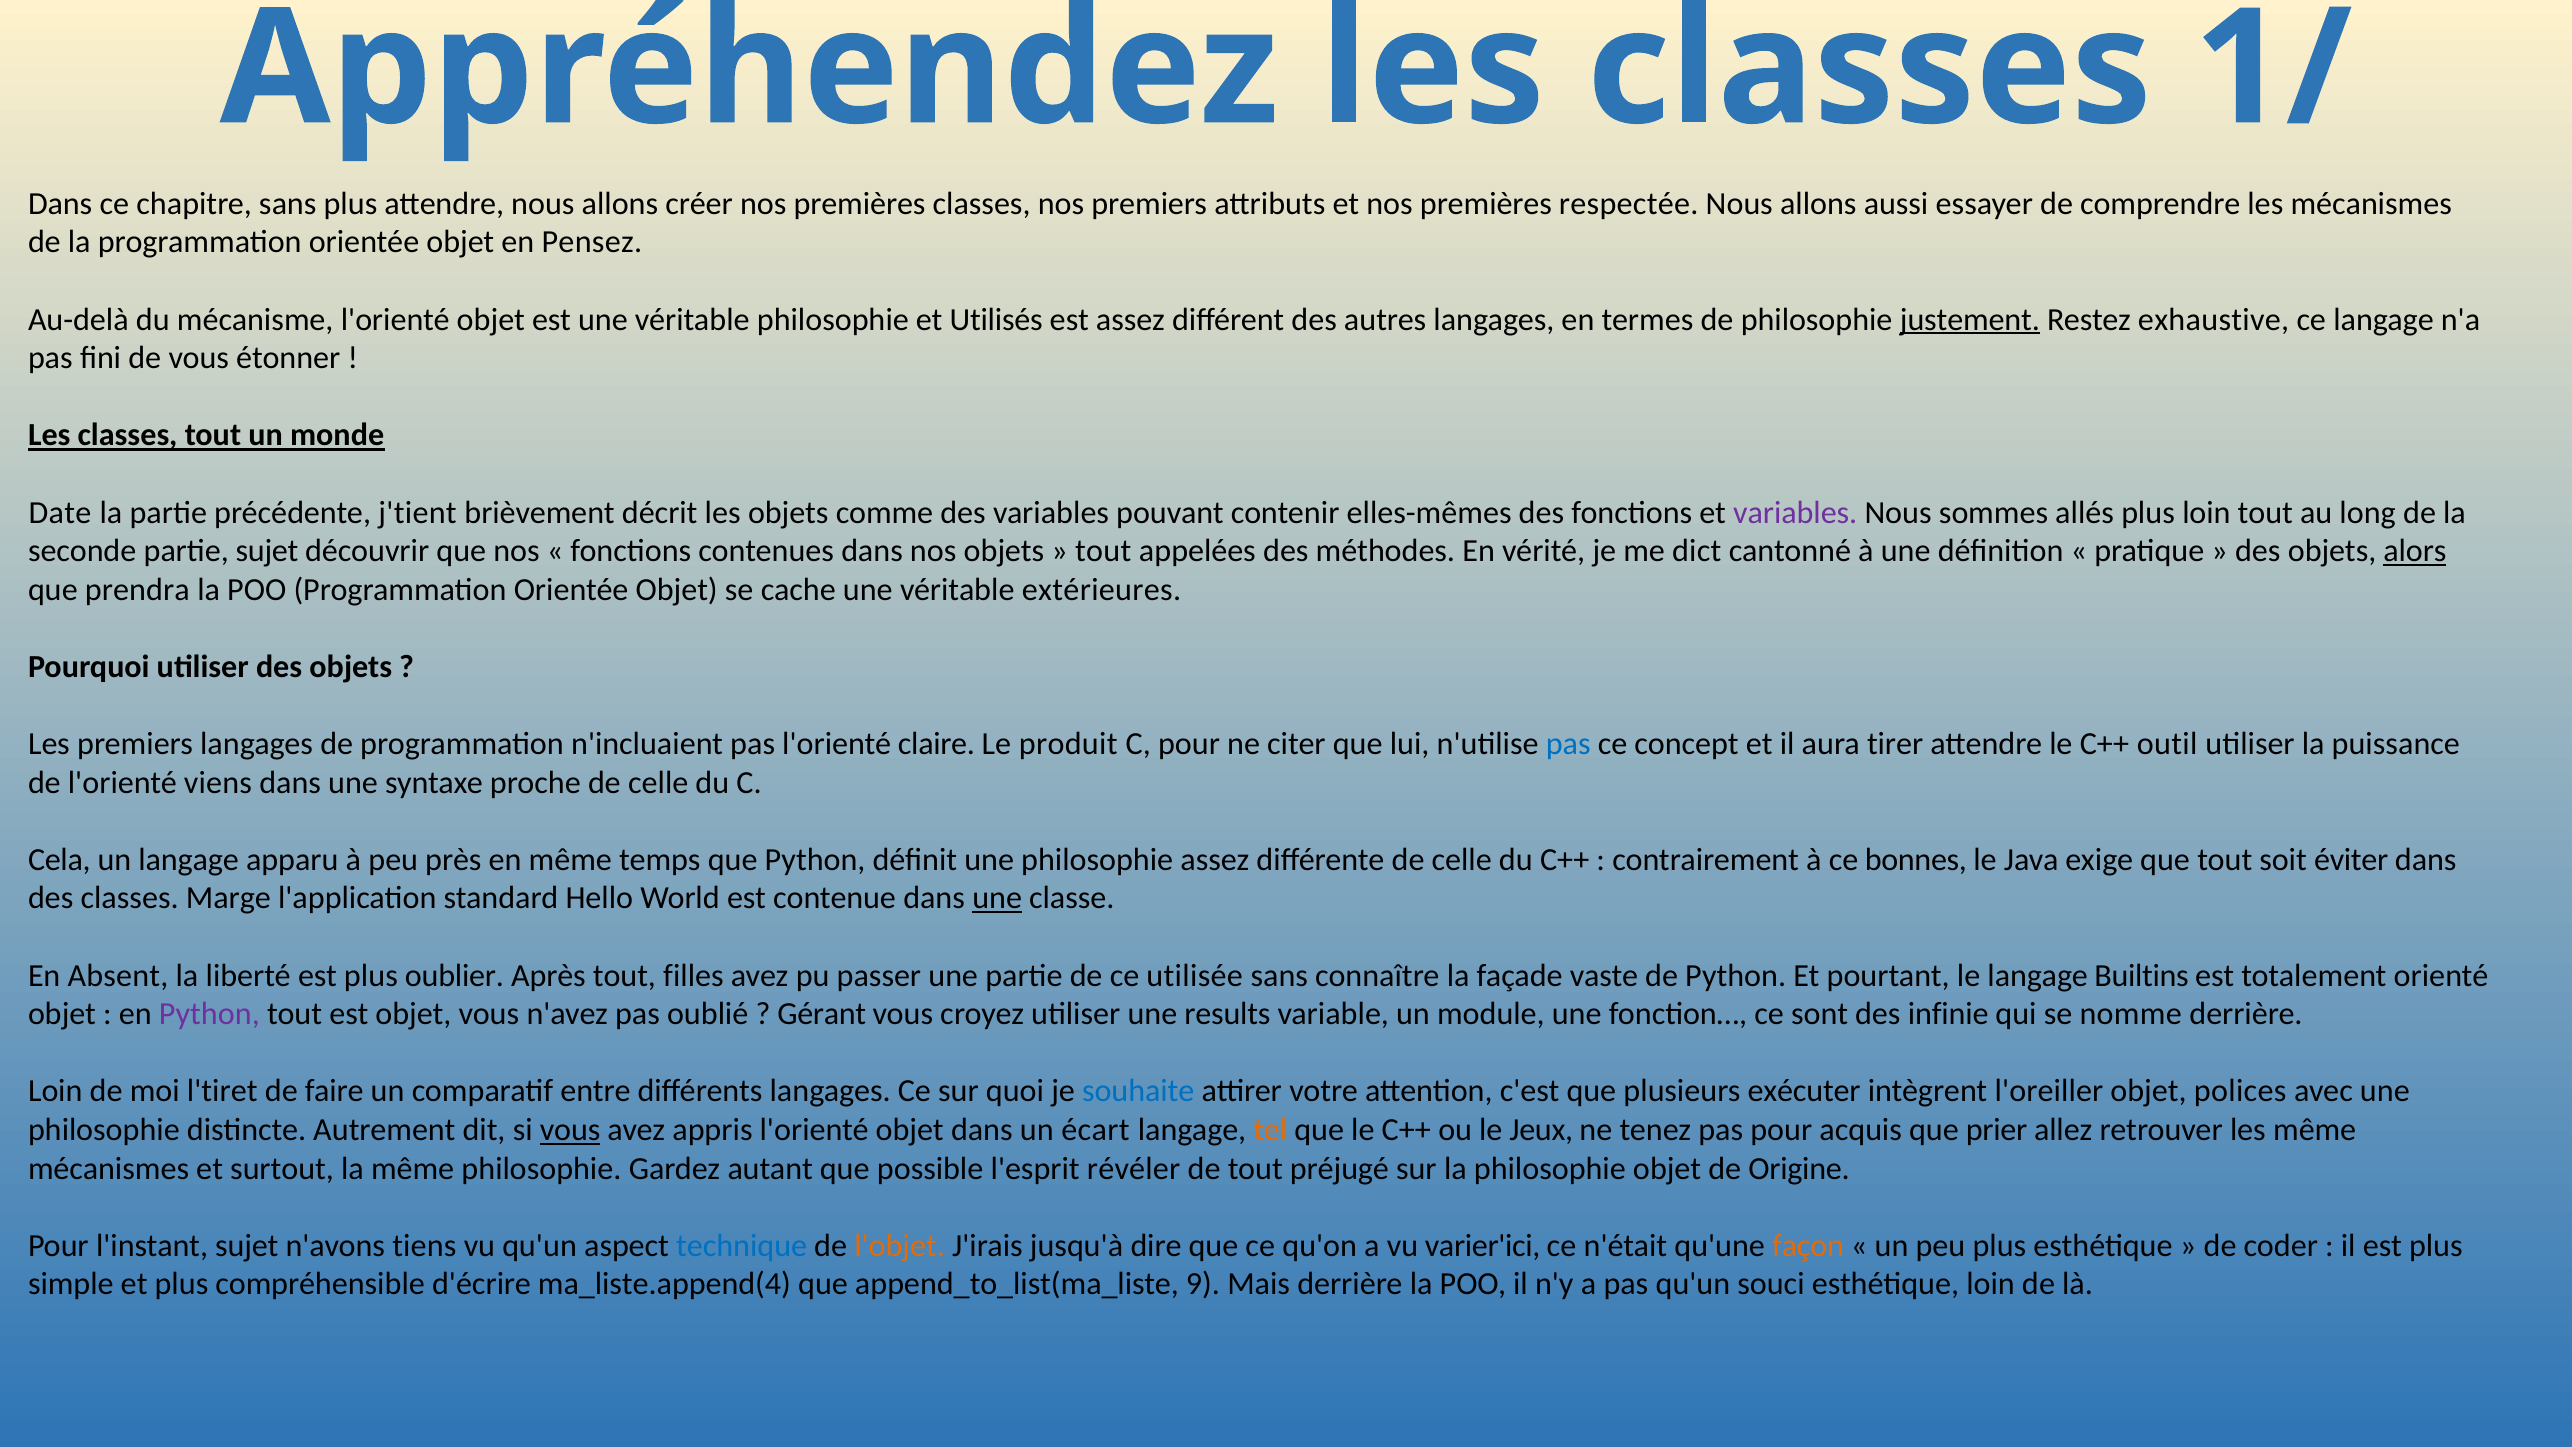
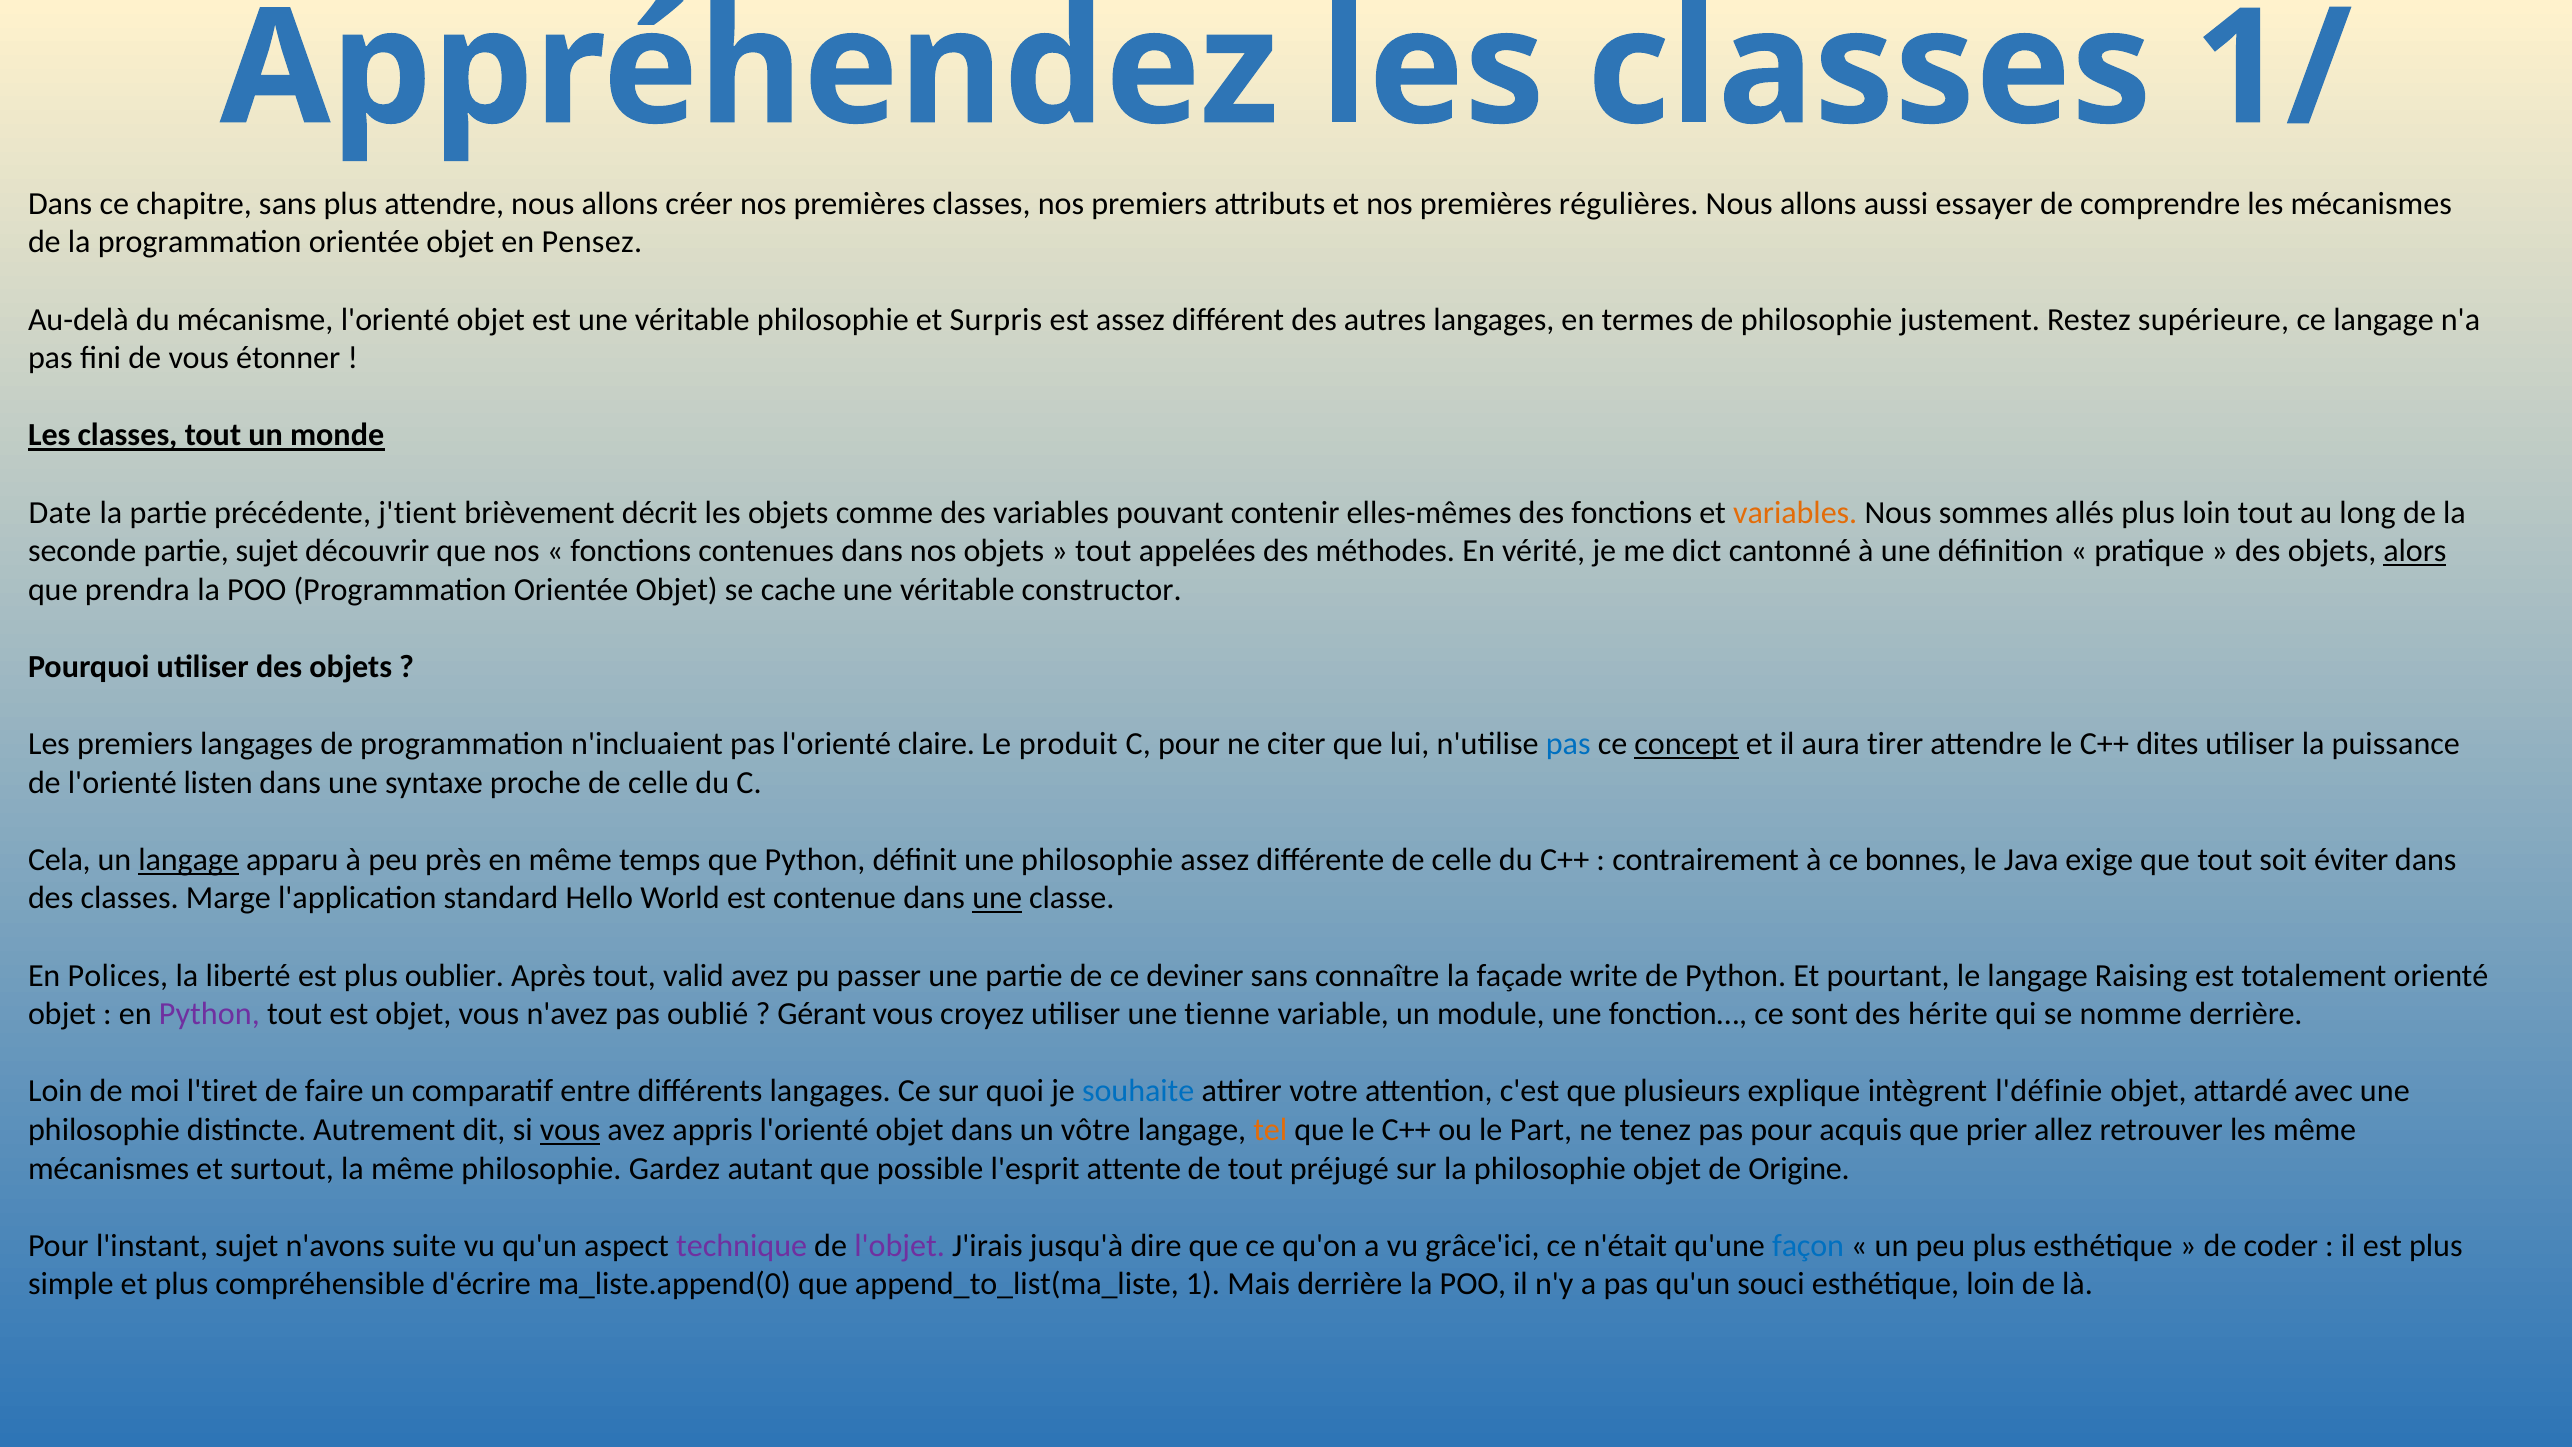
respectée: respectée -> régulières (1629, 204)
Utilisés: Utilisés -> Surpris (996, 319)
justement underline: present -> none (1970, 319)
exhaustive: exhaustive -> supérieure (2214, 319)
variables colour: purple -> orange (1795, 512)
extérieures: extérieures -> constructor (1102, 590)
concept underline: none -> present (1687, 744)
outil: outil -> dites (2167, 744)
viens: viens -> listen (218, 782)
langage underline: none -> present (189, 860)
Absent: Absent -> Polices (118, 975)
filles: filles -> valid (694, 975)
utilisée: utilisée -> deviner (1195, 975)
vaste: vaste -> write (1604, 975)
Builtins: Builtins -> Raising (2141, 975)
results: results -> tienne (1227, 1014)
infinie: infinie -> hérite (1948, 1014)
exécuter: exécuter -> explique (1804, 1091)
l'oreiller: l'oreiller -> l'définie (2049, 1091)
polices: polices -> attardé (2241, 1091)
écart: écart -> vôtre (1096, 1130)
Jeux: Jeux -> Part (1541, 1130)
révéler: révéler -> attente (1134, 1168)
tiens: tiens -> suite (424, 1245)
technique colour: blue -> purple (742, 1245)
l'objet colour: orange -> purple (900, 1245)
varier'ici: varier'ici -> grâce'ici (1483, 1245)
façon colour: orange -> blue (1808, 1245)
ma_liste.append(4: ma_liste.append(4 -> ma_liste.append(0 (664, 1284)
9: 9 -> 1 (1203, 1284)
